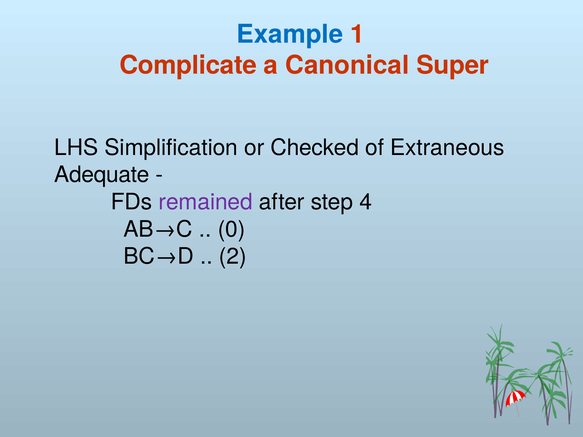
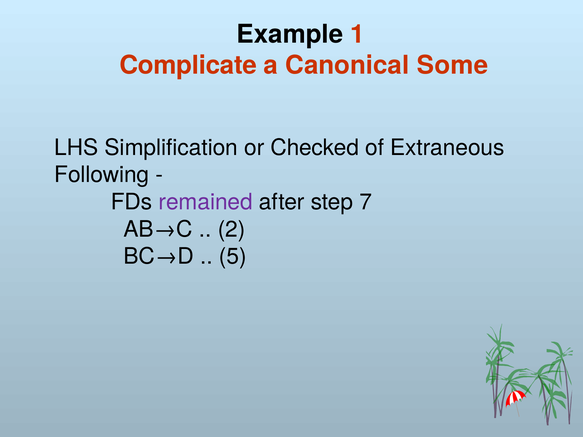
Example colour: blue -> black (290, 34)
Super: Super -> Some (453, 65)
Adequate: Adequate -> Following (102, 175)
4: 4 -> 7 (366, 202)
0: 0 -> 2 (232, 229)
2: 2 -> 5 (233, 257)
